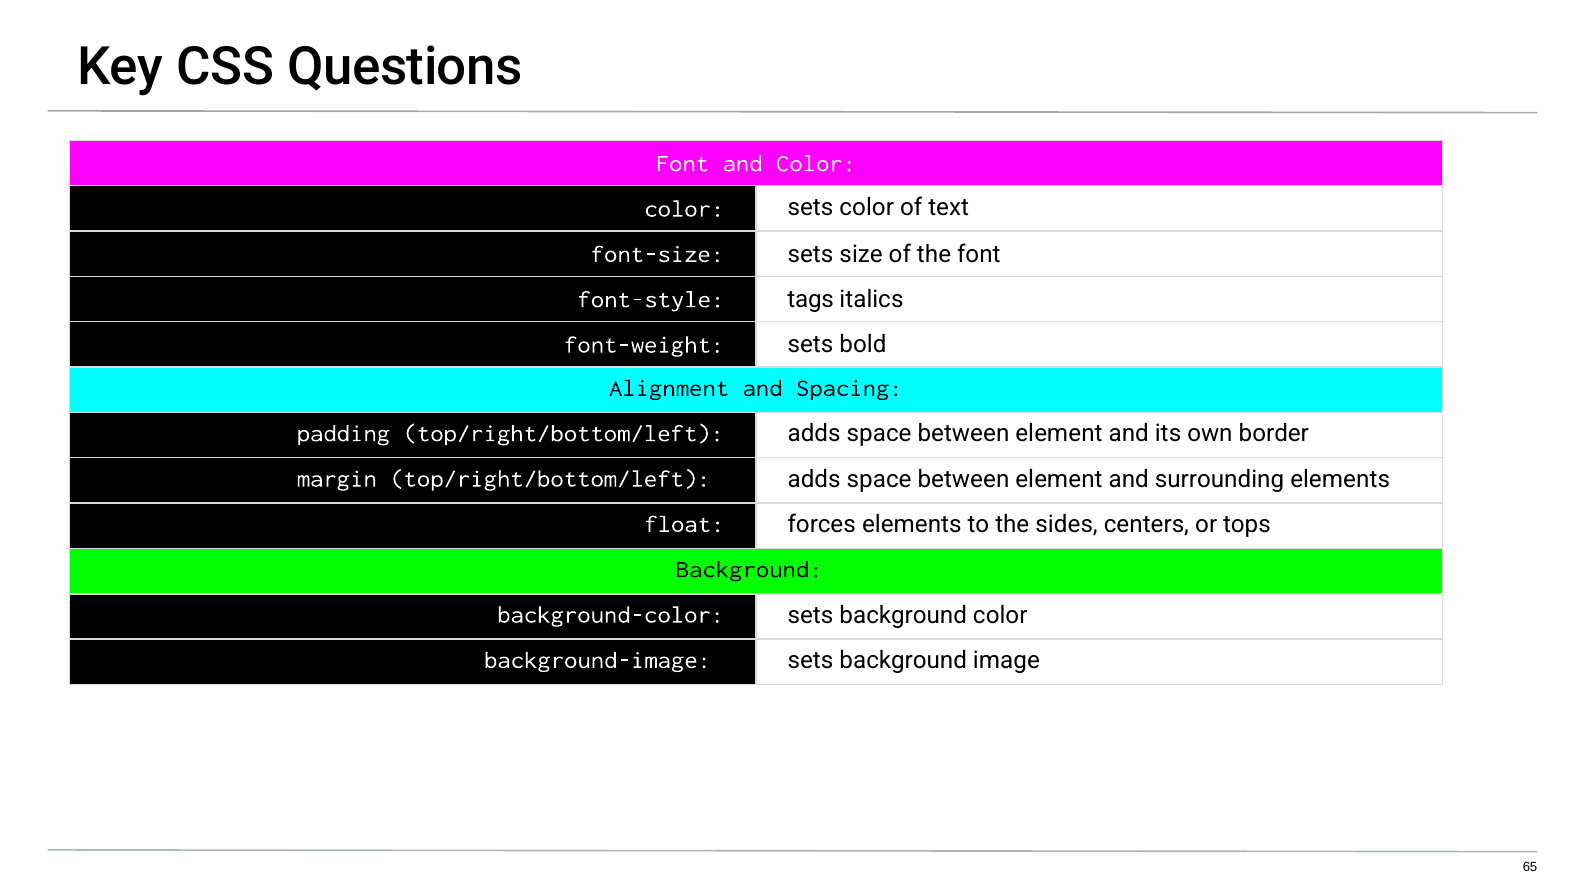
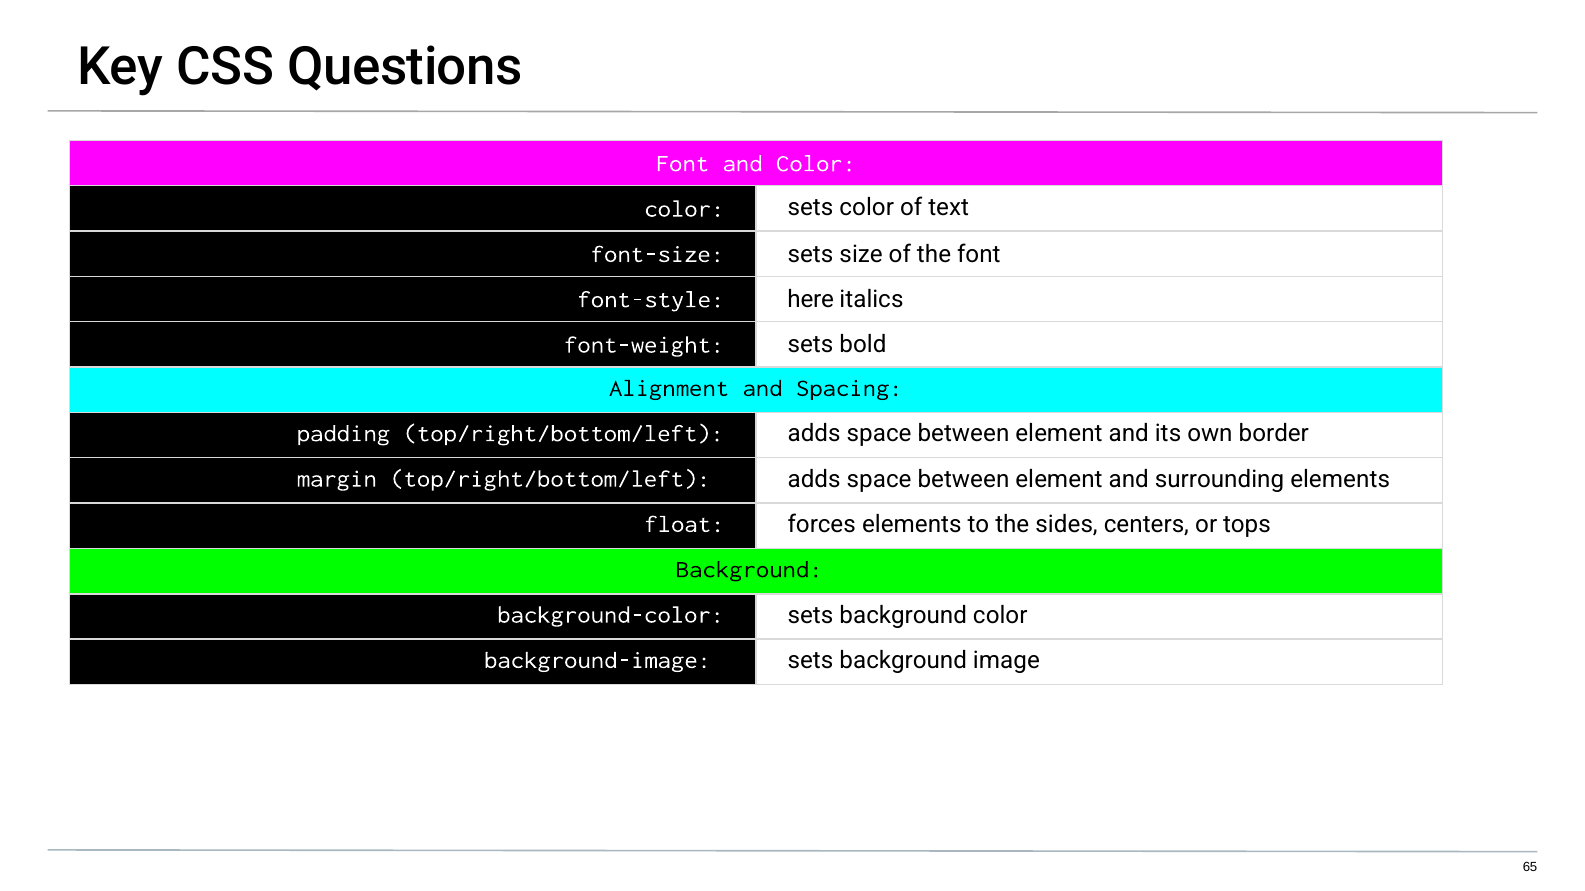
tags: tags -> here (811, 300)
